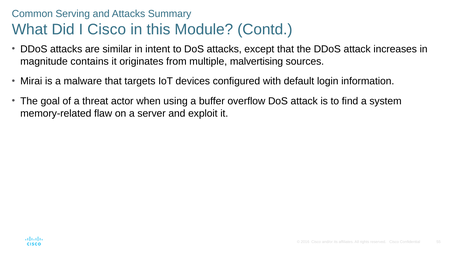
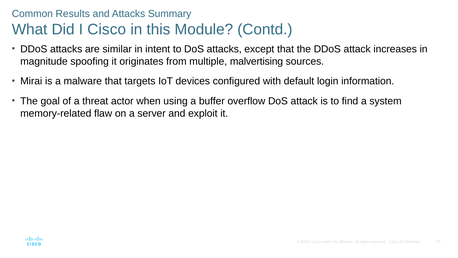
Serving: Serving -> Results (73, 14)
contains: contains -> spoofing (90, 61)
